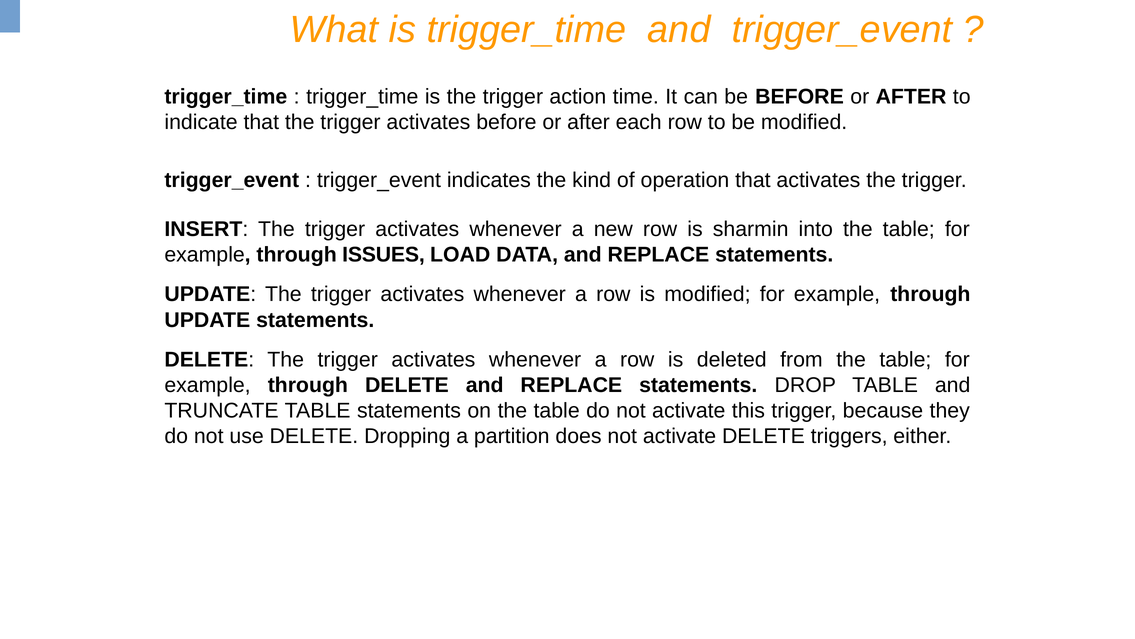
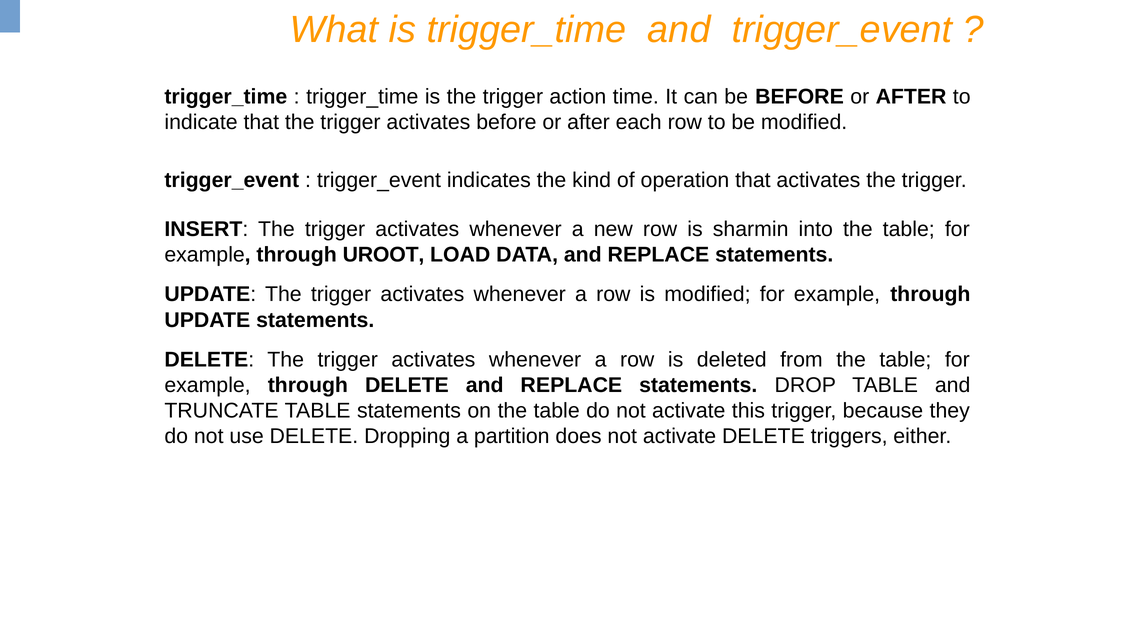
ISSUES: ISSUES -> UROOT (383, 254)
